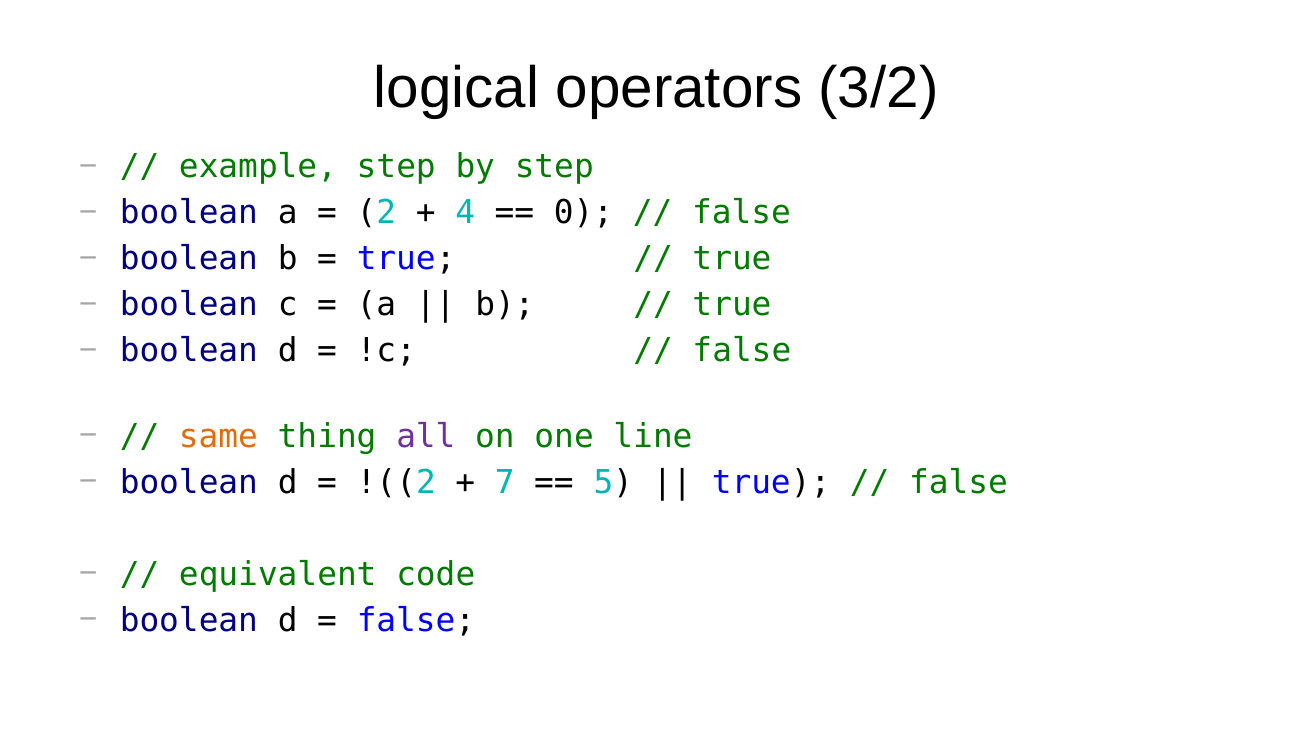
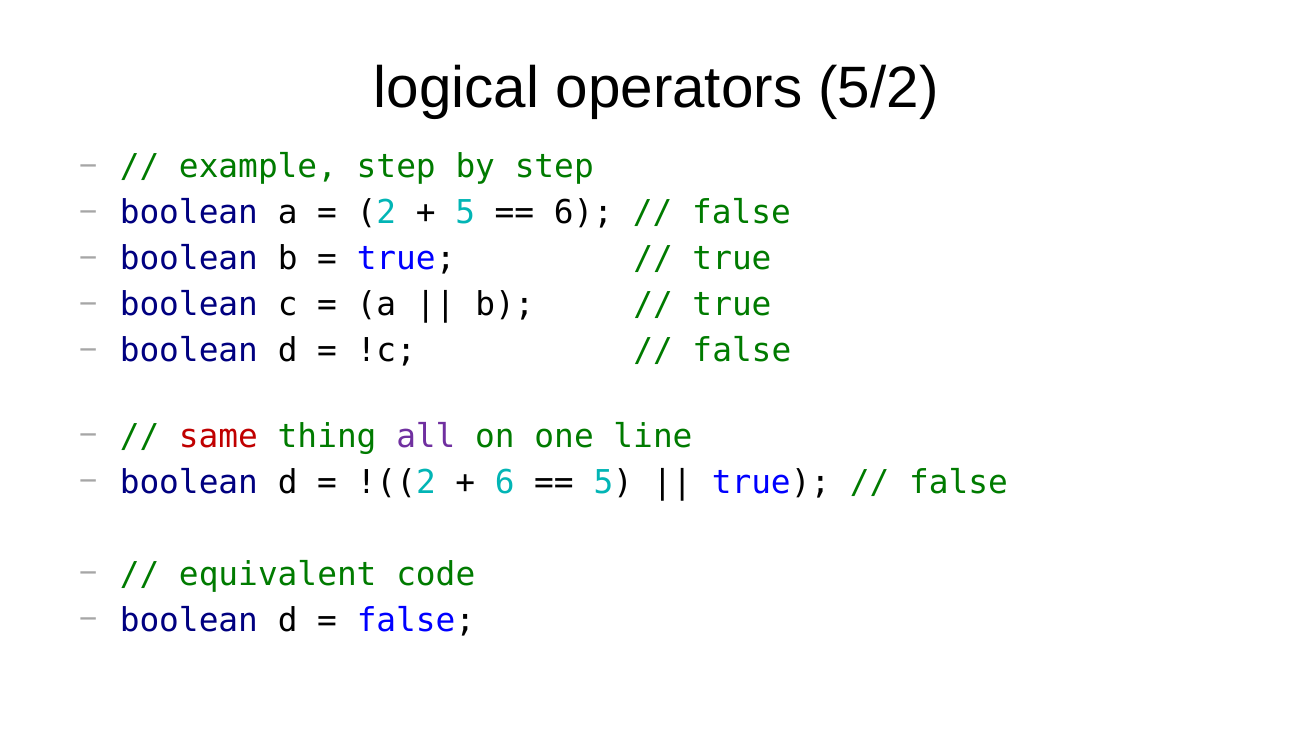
3/2: 3/2 -> 5/2 (878, 89)
4: 4 -> 5 (465, 213)
0: 0 -> 6 (583, 213)
same colour: orange -> red (218, 436)
7: 7 -> 6 (505, 482)
